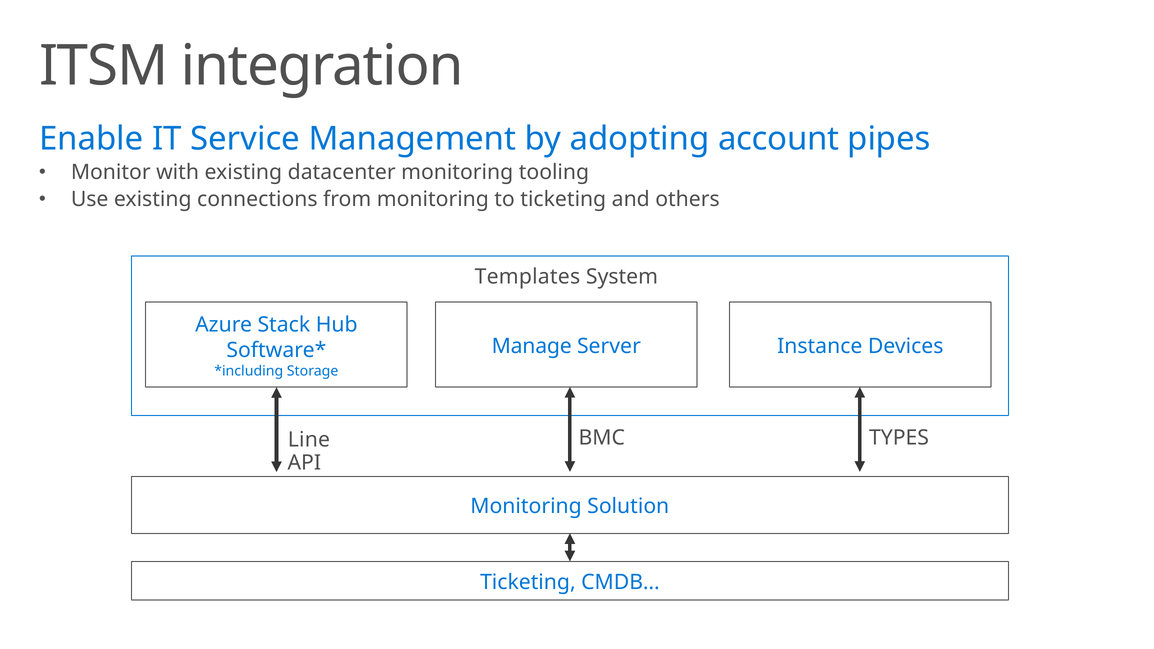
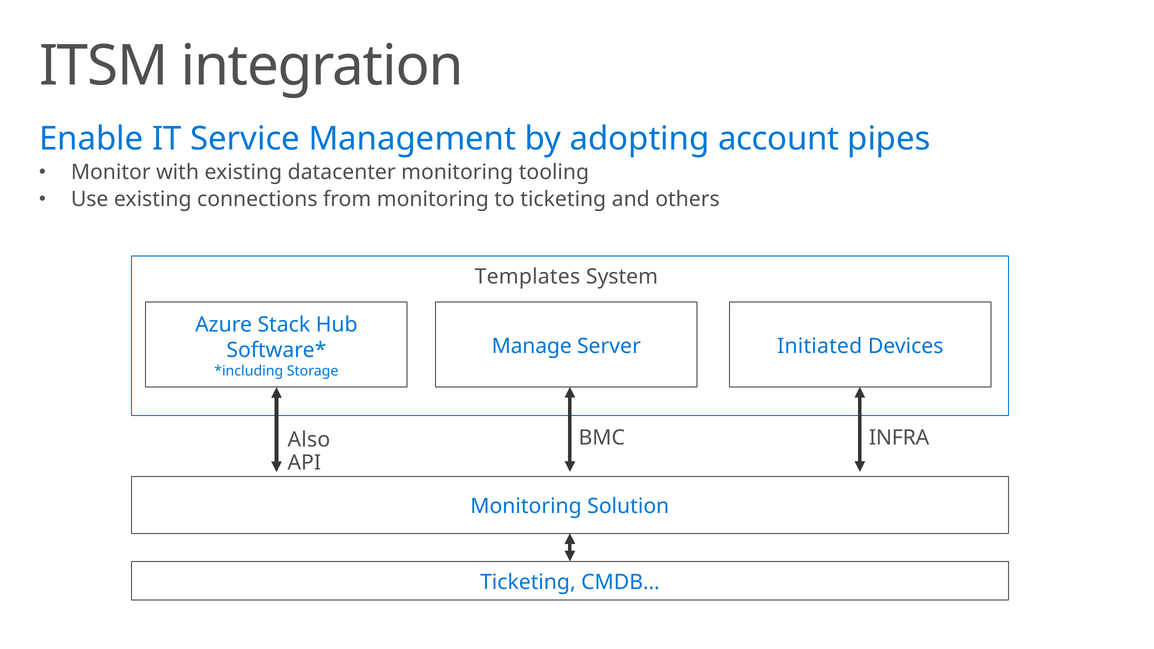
Instance: Instance -> Initiated (820, 346)
TYPES: TYPES -> INFRA (899, 438)
Line: Line -> Also (309, 440)
